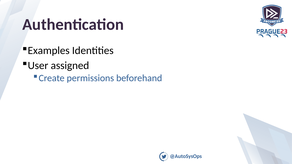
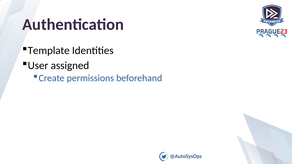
Examples: Examples -> Template (49, 51)
